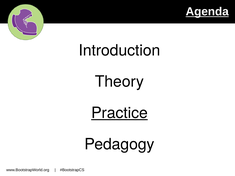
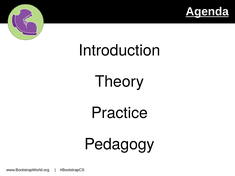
Practice underline: present -> none (119, 113)
